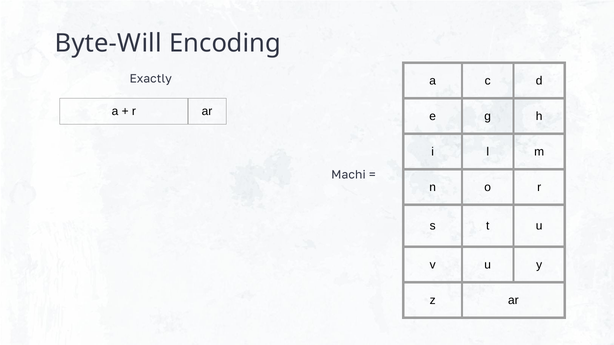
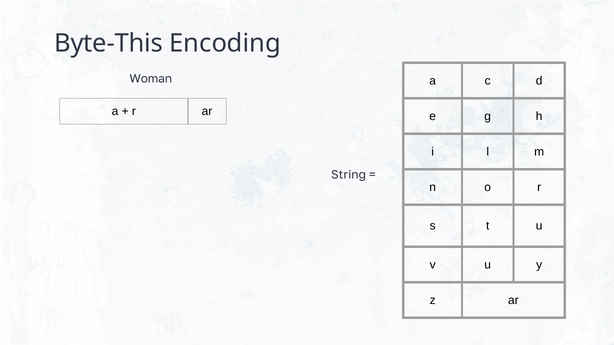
Byte-Will: Byte-Will -> Byte-This (108, 43)
Exactly: Exactly -> Woman (151, 79)
Machi: Machi -> String (349, 175)
